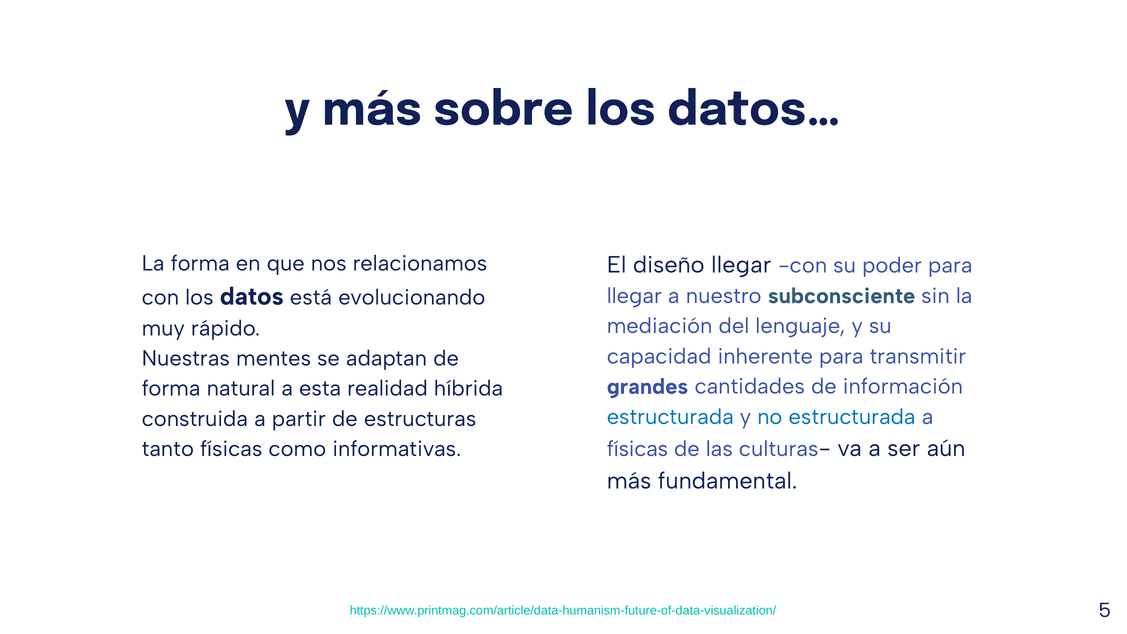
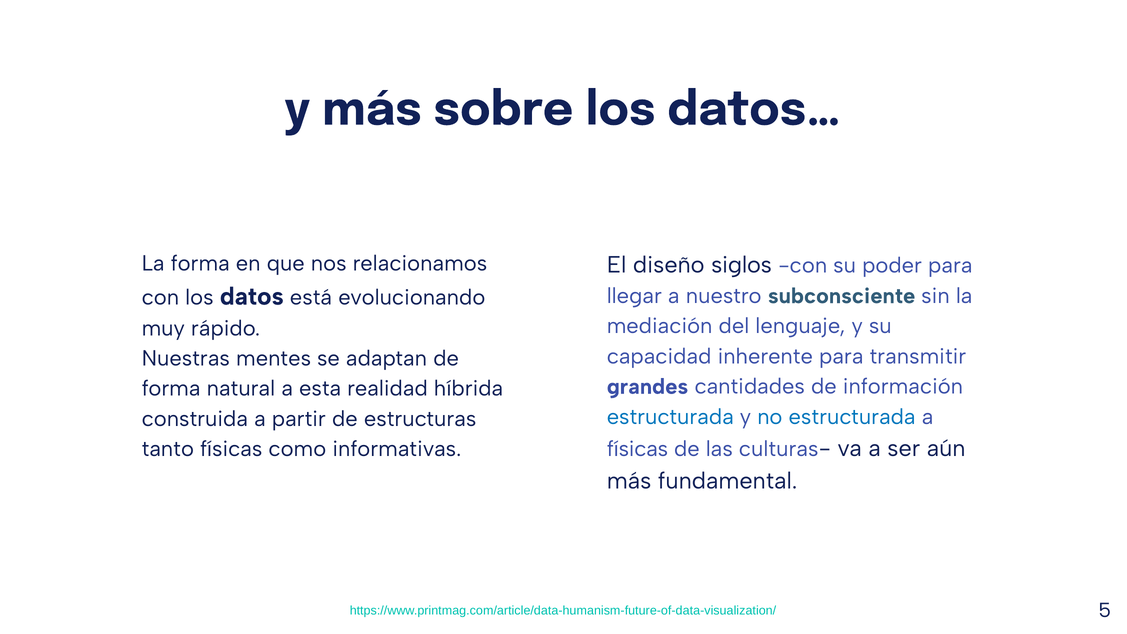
diseño llegar: llegar -> siglos (742, 265)
